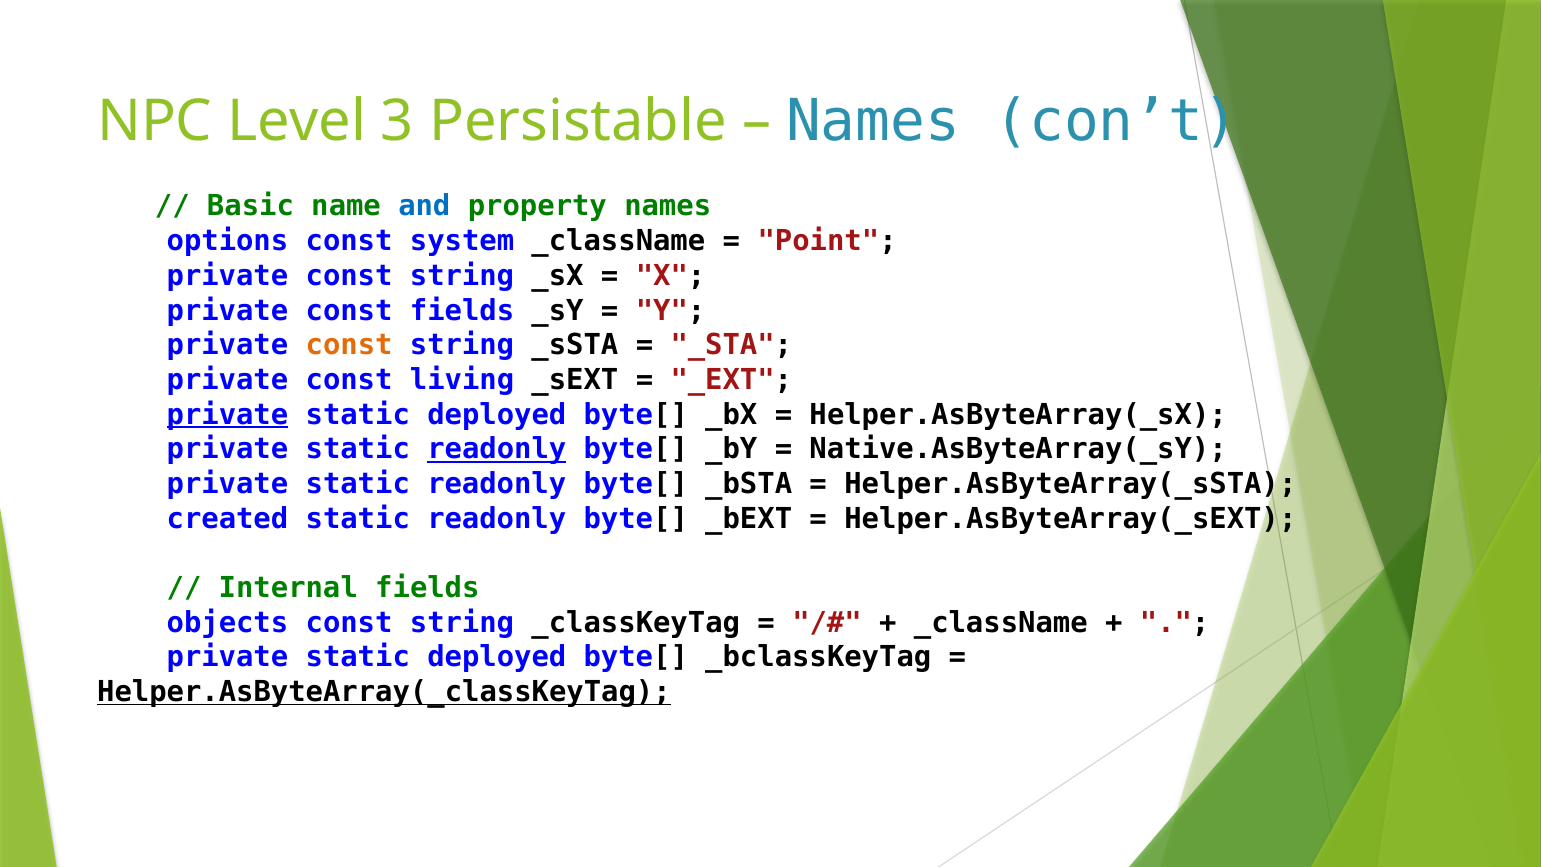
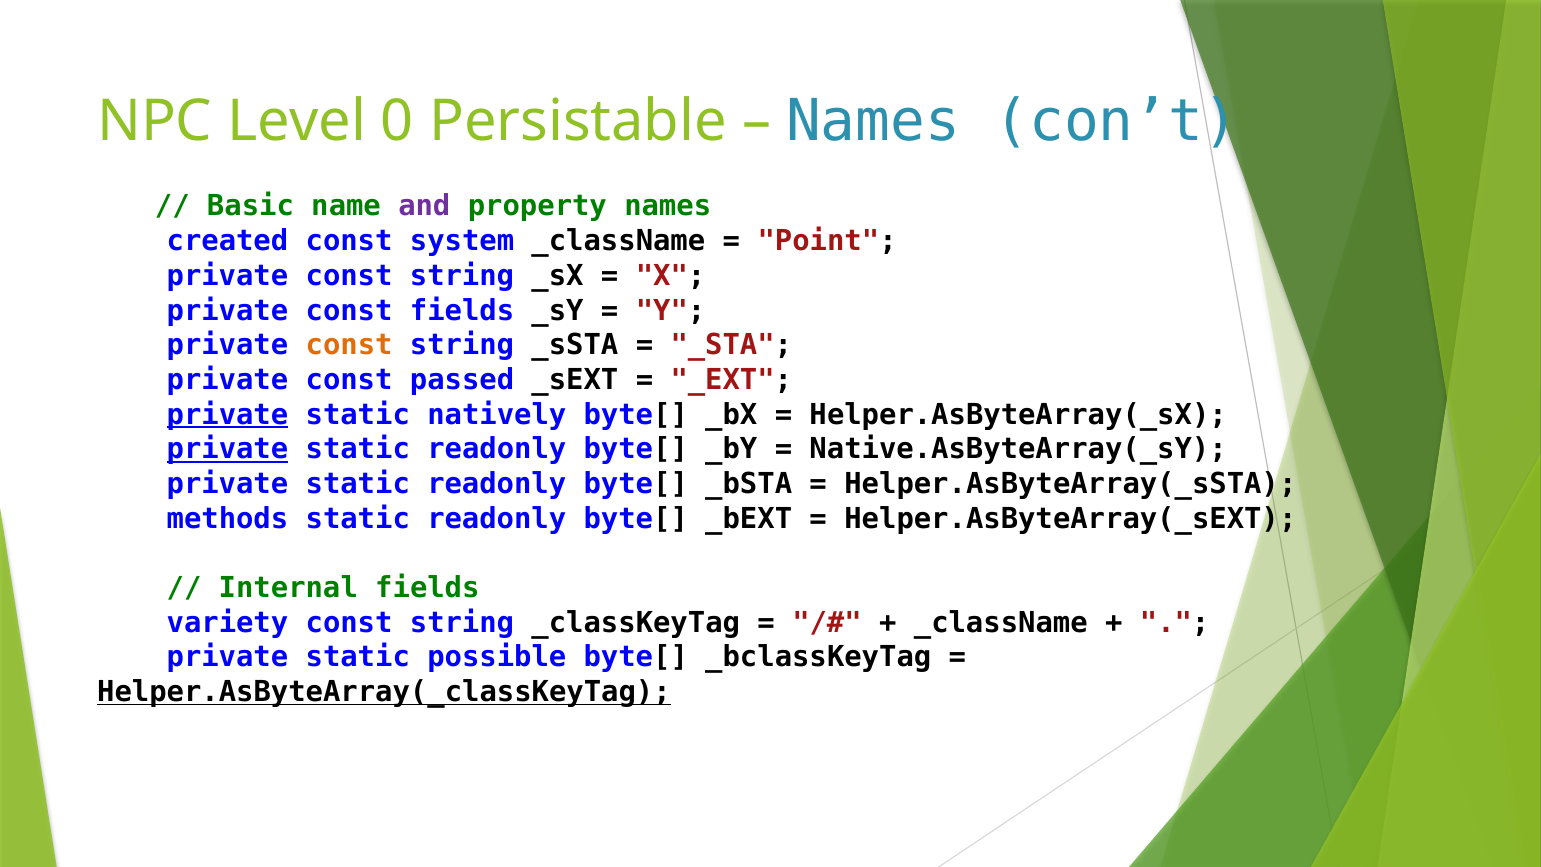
3: 3 -> 0 (398, 122)
and colour: blue -> purple (424, 206)
options: options -> created (227, 241)
living: living -> passed (462, 380)
deployed: deployed -> natively (497, 414)
private underline: none -> present (227, 449)
readonly underline: present -> none (497, 449)
created: created -> methods (227, 518)
objects: objects -> variety (227, 622)
deployed: deployed -> possible (497, 657)
